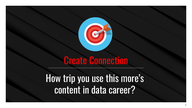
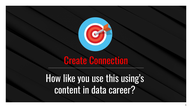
trip: trip -> like (69, 79)
more’s: more’s -> using’s (133, 79)
